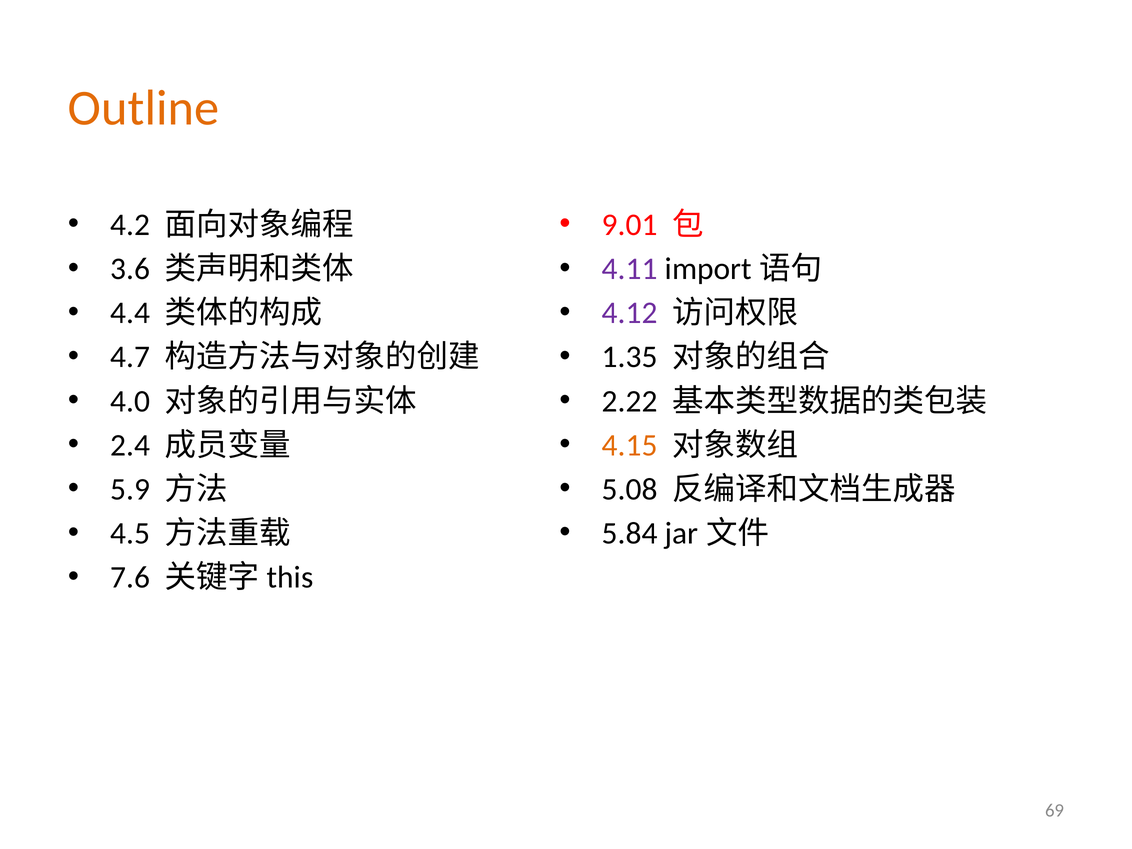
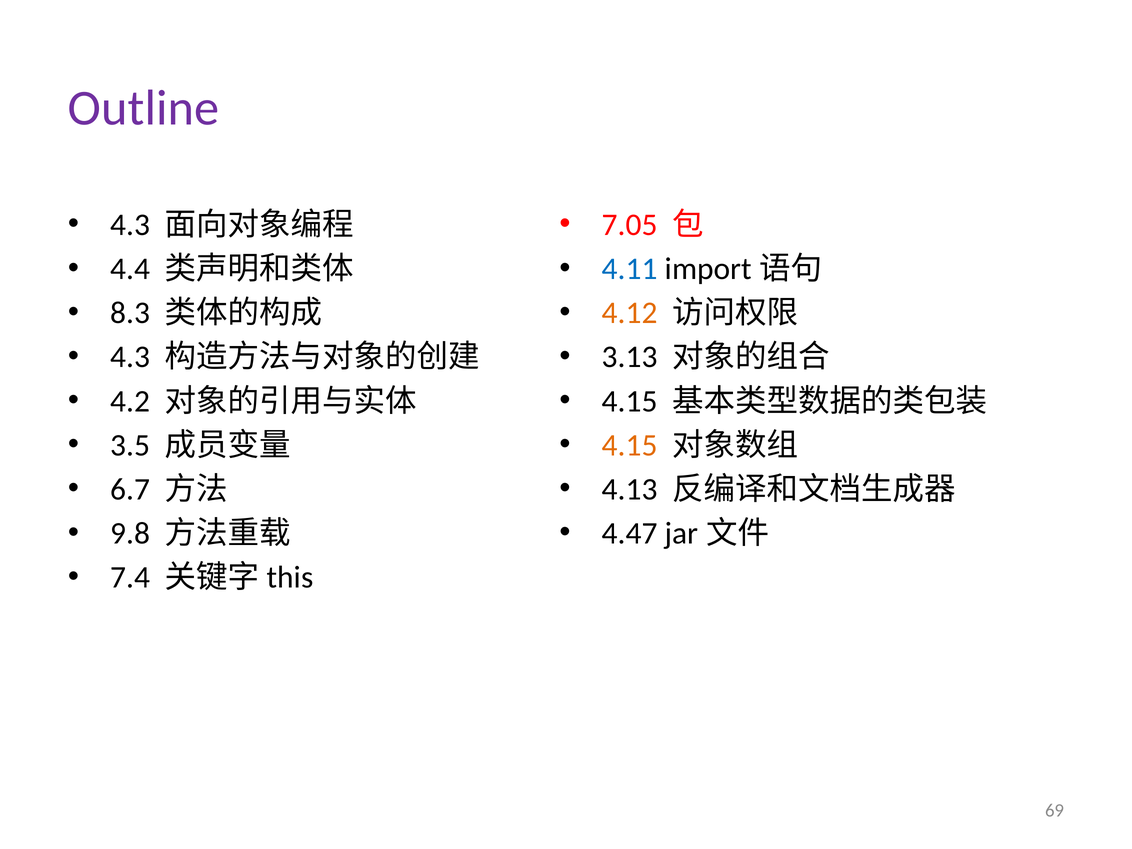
Outline colour: orange -> purple (143, 108)
4.2: 4.2 -> 4.3 (130, 225)
9.01: 9.01 -> 7.05 (630, 225)
4.11 colour: purple -> blue (630, 269)
3.6: 3.6 -> 4.4 (130, 269)
4.4: 4.4 -> 8.3 (130, 313)
4.12 colour: purple -> orange (630, 313)
4.7: 4.7 -> 4.3 (130, 357)
1.35: 1.35 -> 3.13 (630, 357)
2.22: 2.22 -> 4.15 (630, 401)
4.0: 4.0 -> 4.2 (130, 401)
2.4: 2.4 -> 3.5 (130, 445)
5.9: 5.9 -> 6.7 (130, 489)
5.08: 5.08 -> 4.13 (630, 489)
5.84: 5.84 -> 4.47 (630, 533)
4.5: 4.5 -> 9.8 (130, 533)
7.6: 7.6 -> 7.4 (130, 577)
